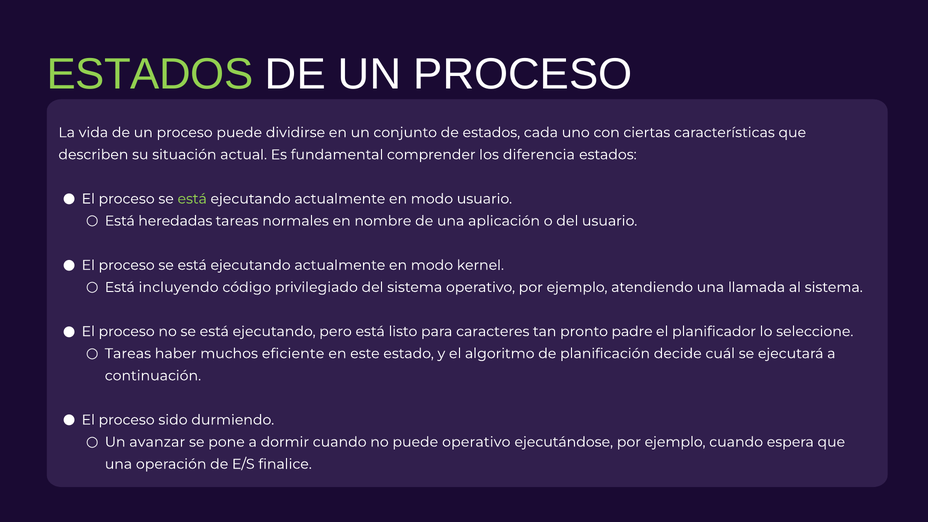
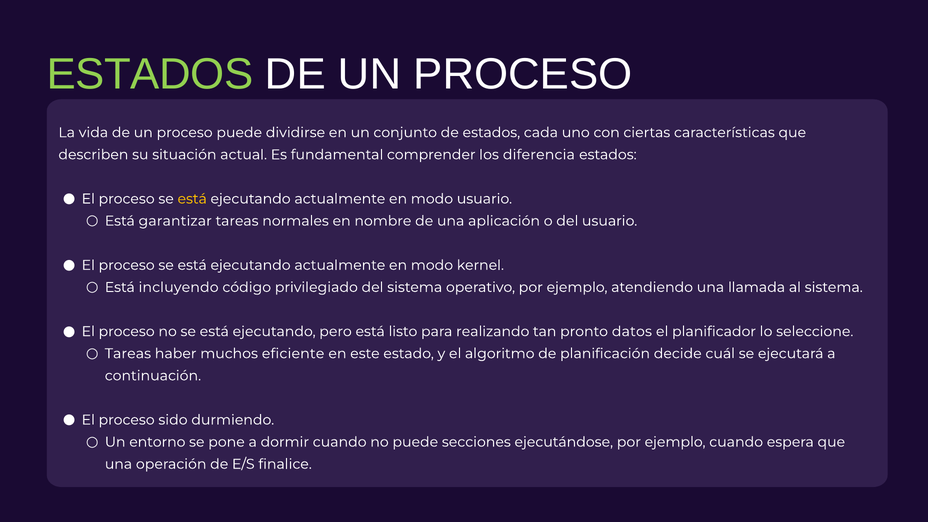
está colour: light green -> yellow (192, 199)
heredadas: heredadas -> garantizar (175, 221)
caracteres: caracteres -> realizando (493, 331)
padre: padre -> datos (632, 331)
avanzar: avanzar -> entorno (157, 442)
puede operativo: operativo -> secciones (476, 442)
